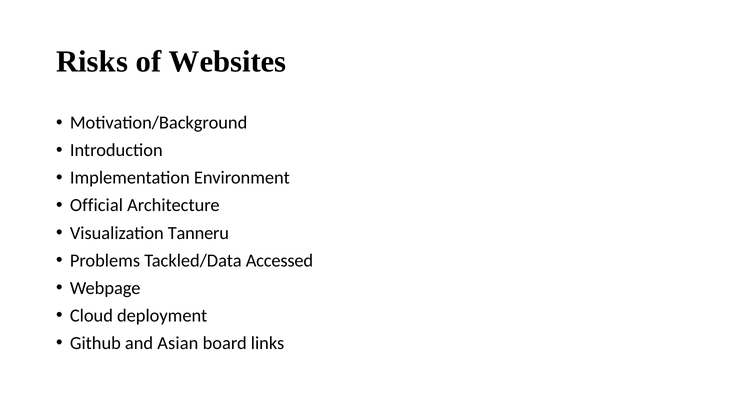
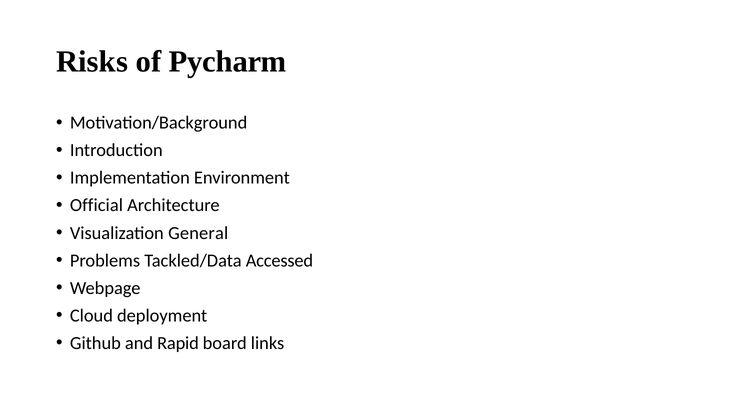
Websites: Websites -> Pycharm (228, 62)
Tanneru: Tanneru -> General (198, 233)
Asian: Asian -> Rapid (178, 343)
